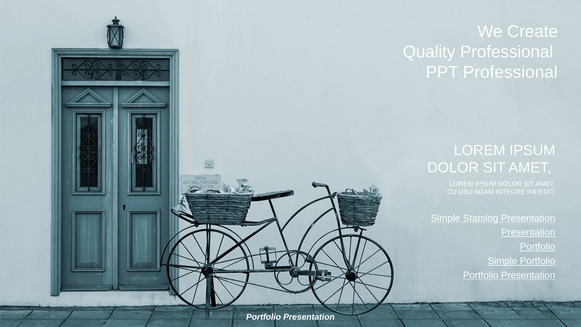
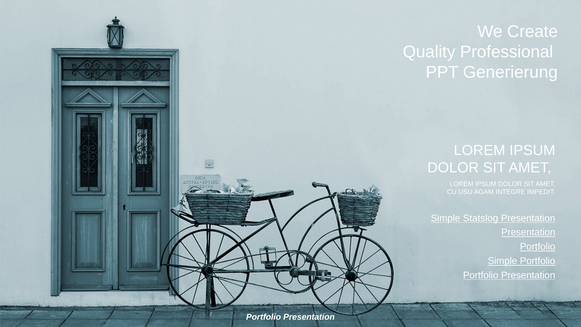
PPT Professional: Professional -> Generierung (510, 72)
